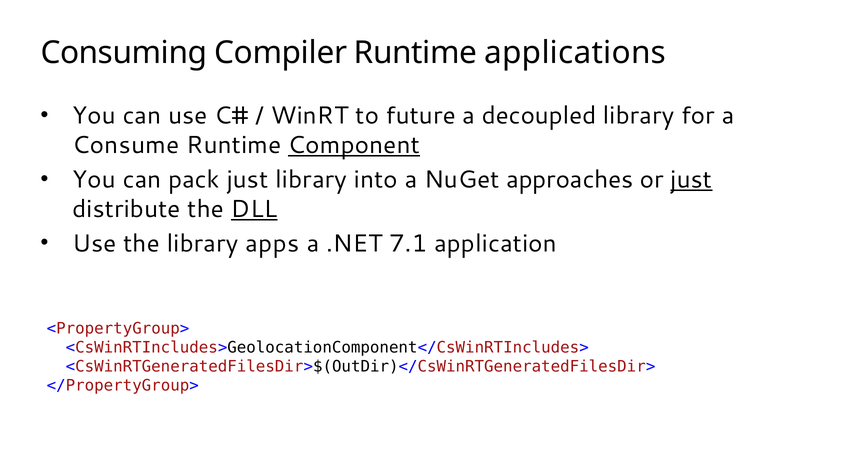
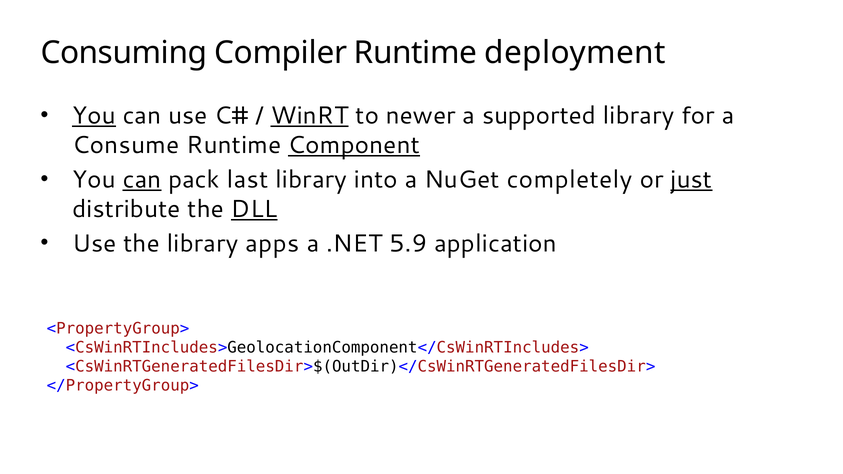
applications: applications -> deployment (575, 53)
You underline: none -> present (94, 116)
WinRT underline: none -> present (310, 116)
future: future -> newer (421, 116)
decoupled: decoupled -> supported (539, 116)
can underline: none -> present (142, 180)
pack just: just -> last (247, 180)
approaches: approaches -> completely (570, 180)
7.1: 7.1 -> 5.9 (408, 244)
